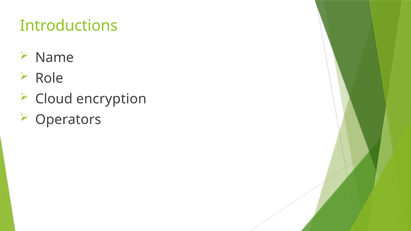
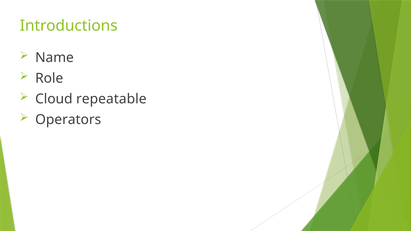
encryption: encryption -> repeatable (111, 99)
